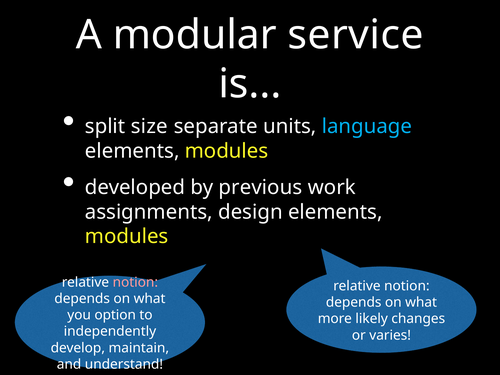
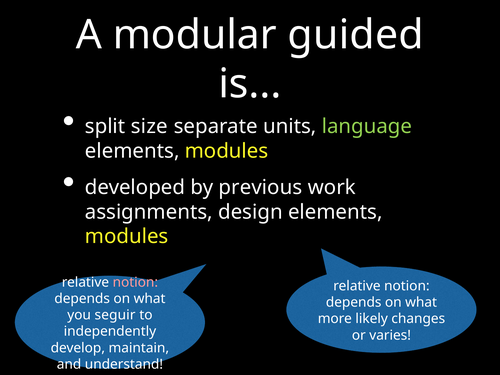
service: service -> guided (356, 35)
language colour: light blue -> light green (367, 126)
option: option -> seguir (115, 315)
